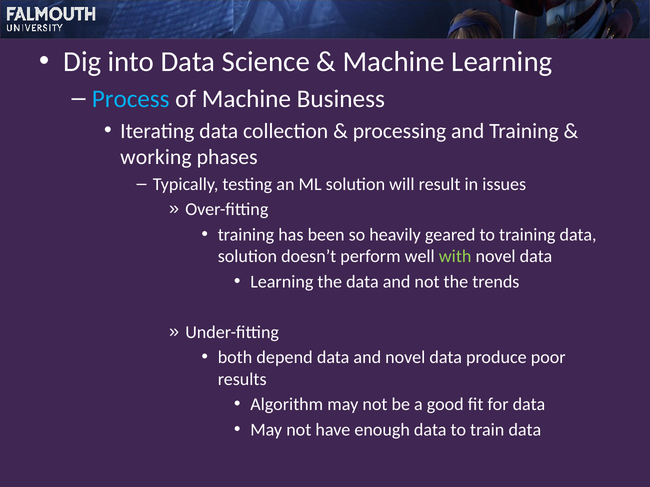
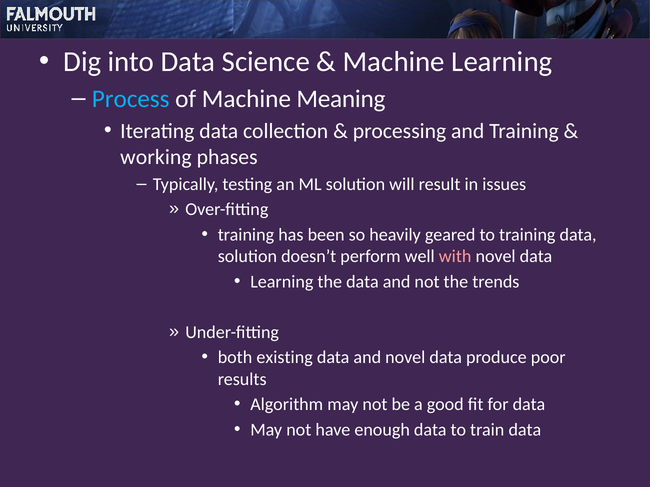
Business: Business -> Meaning (341, 99)
with colour: light green -> pink (455, 257)
depend: depend -> existing (285, 358)
